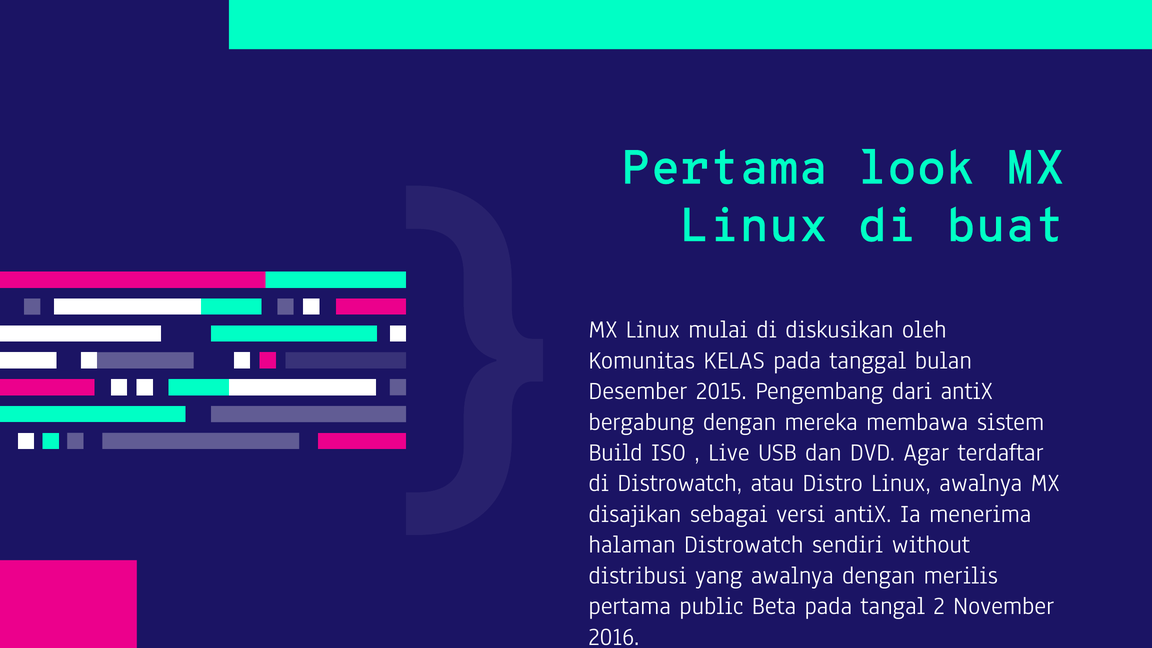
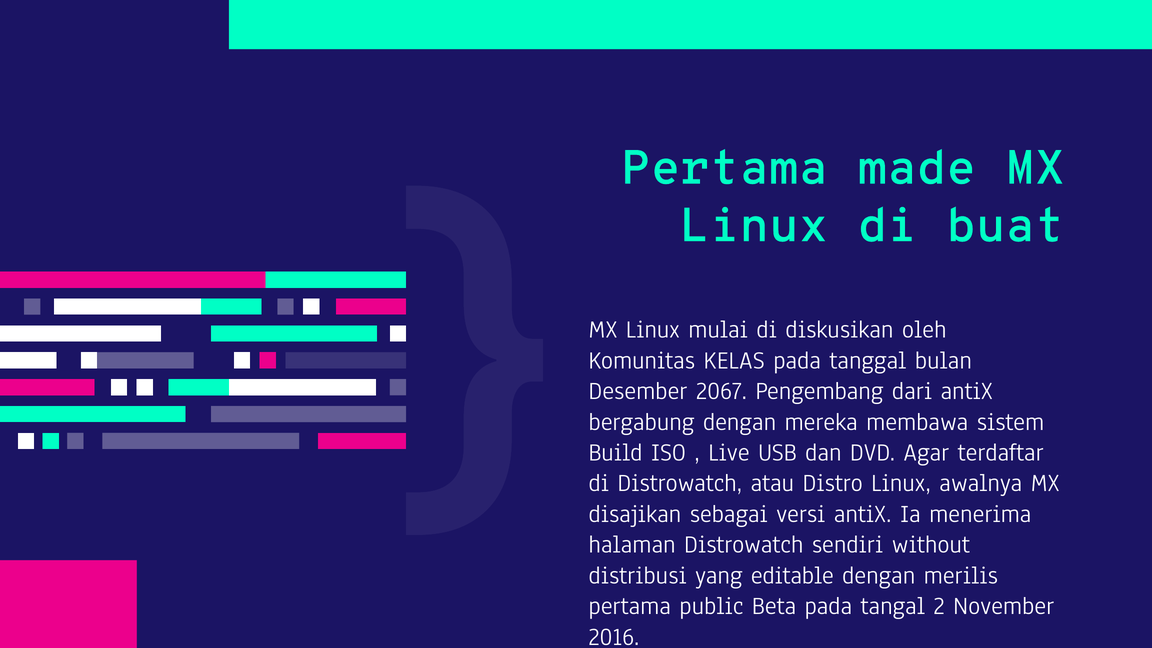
look: look -> made (917, 168)
2015: 2015 -> 2067 (722, 391)
yang awalnya: awalnya -> editable (792, 575)
